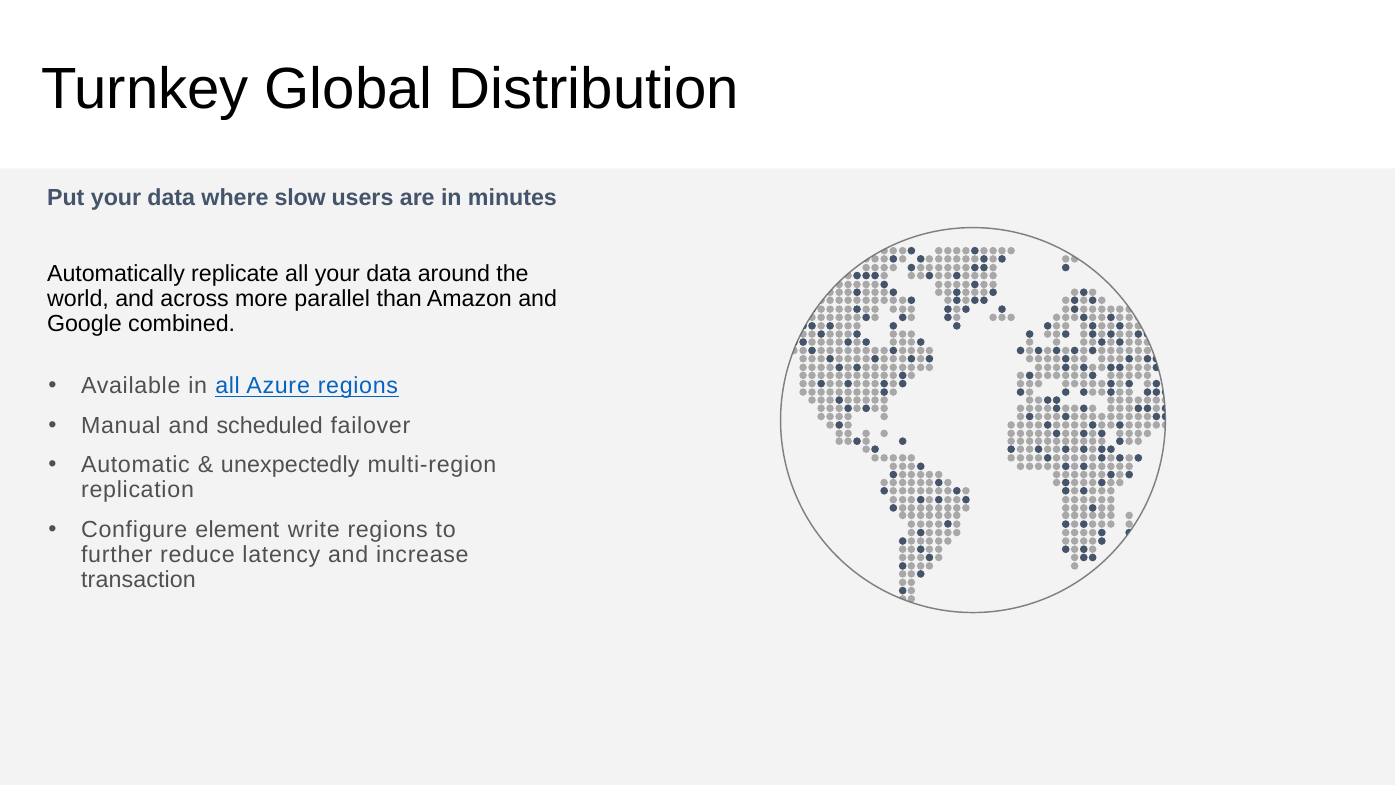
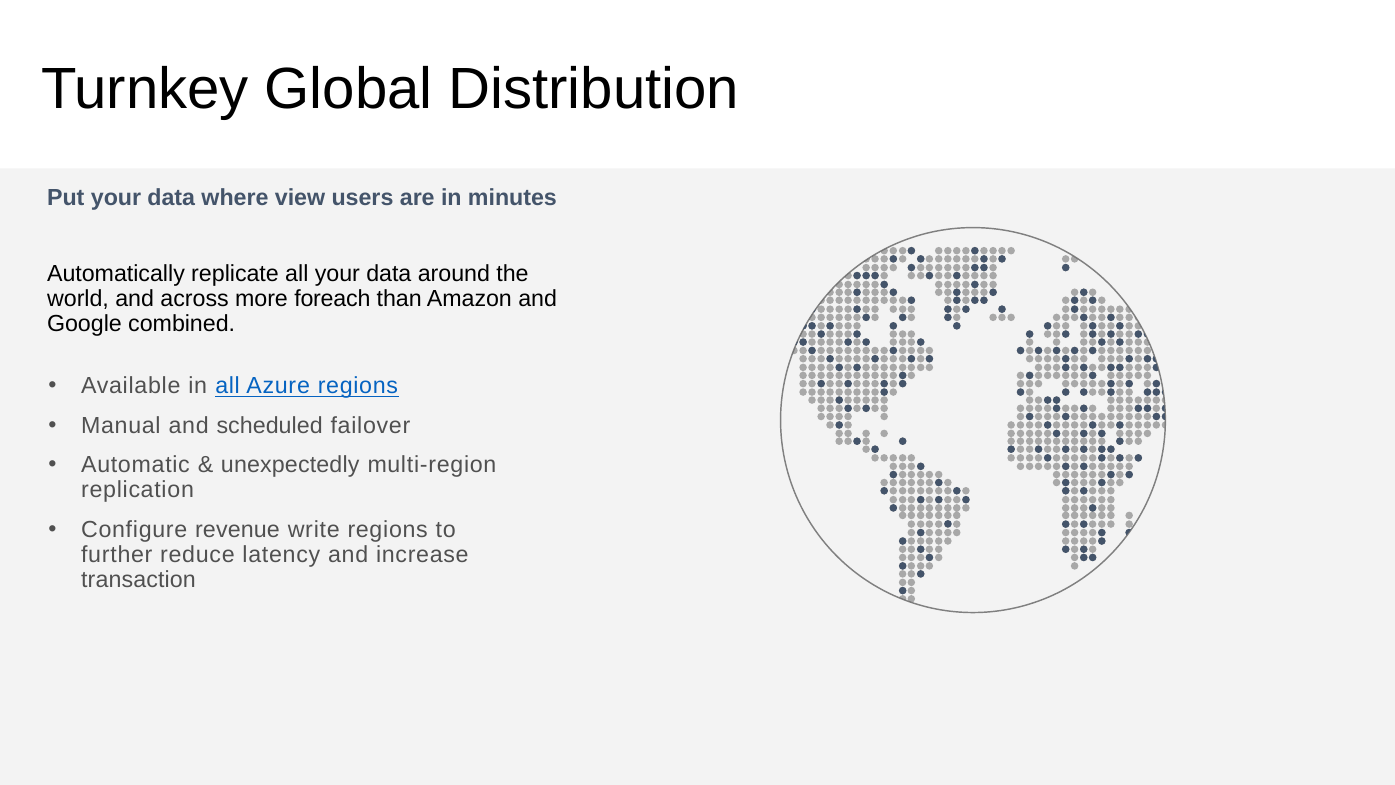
slow: slow -> view (300, 198)
parallel: parallel -> foreach (332, 299)
element: element -> revenue (237, 530)
